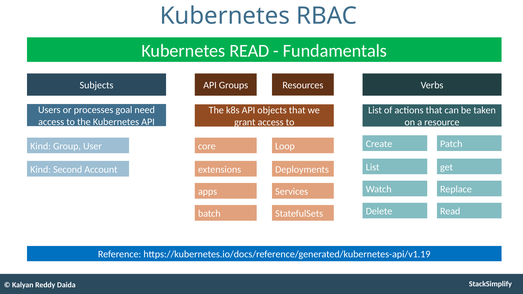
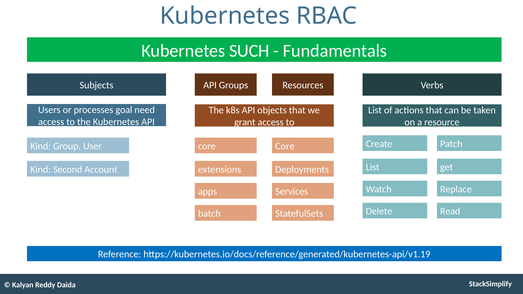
Kubernetes READ: READ -> SUCH (249, 51)
Loop: Loop -> Core (285, 146)
